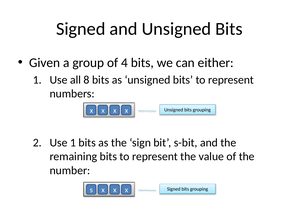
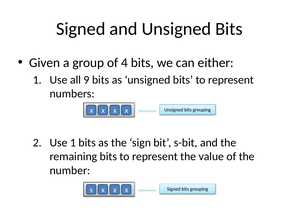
8: 8 -> 9 (87, 80)
